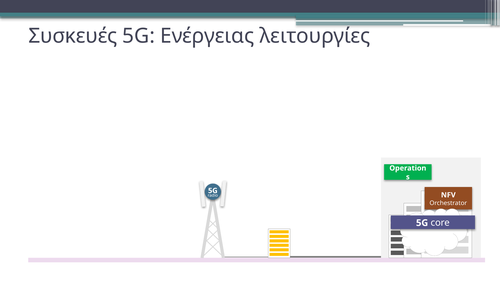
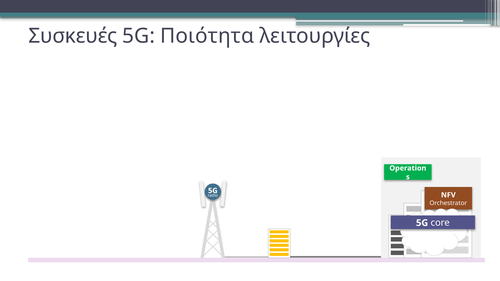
Ενέργειας: Ενέργειας -> Ποιότητα (207, 36)
